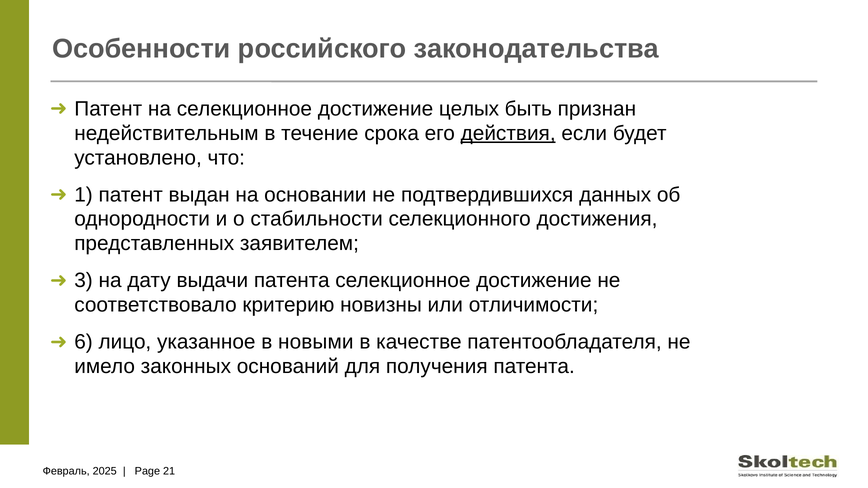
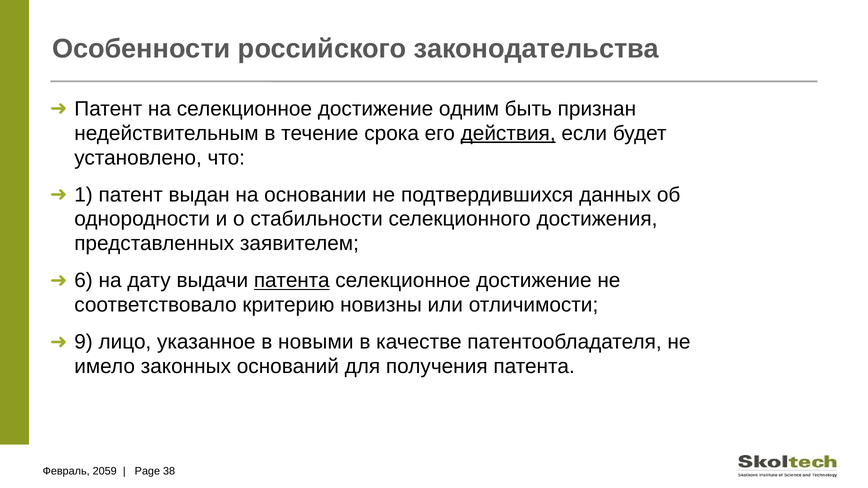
целых: целых -> одним (469, 109)
3: 3 -> 6 (84, 281)
патента underline: none -> present (292, 281)
6: 6 -> 9 (84, 342)
2025: 2025 -> 2059 (105, 472)
21: 21 -> 38 (169, 472)
